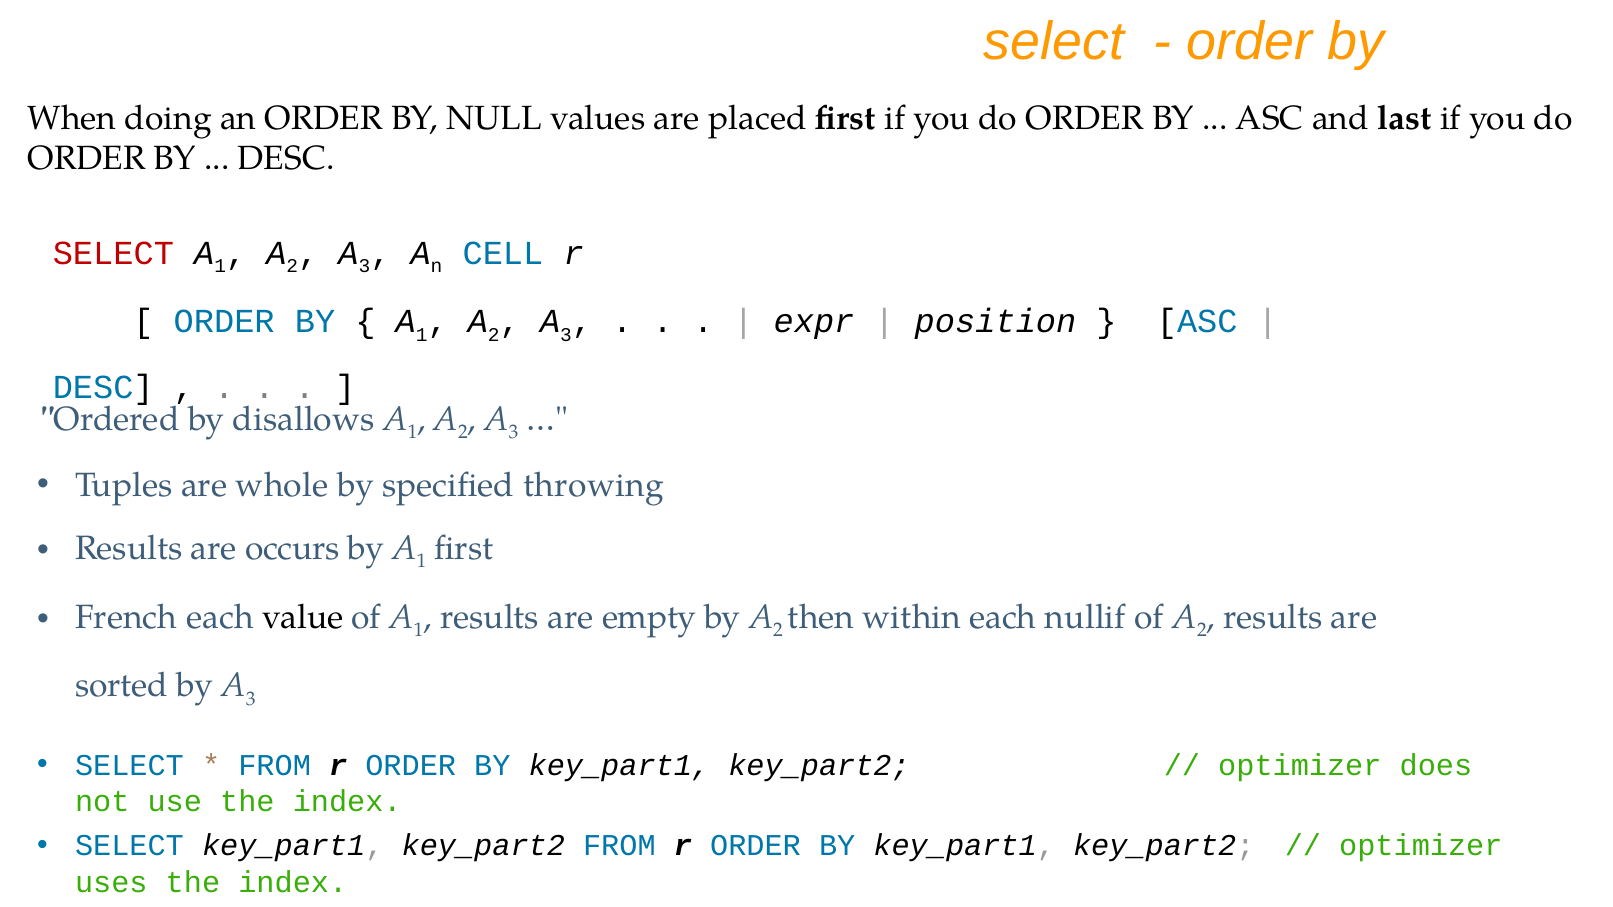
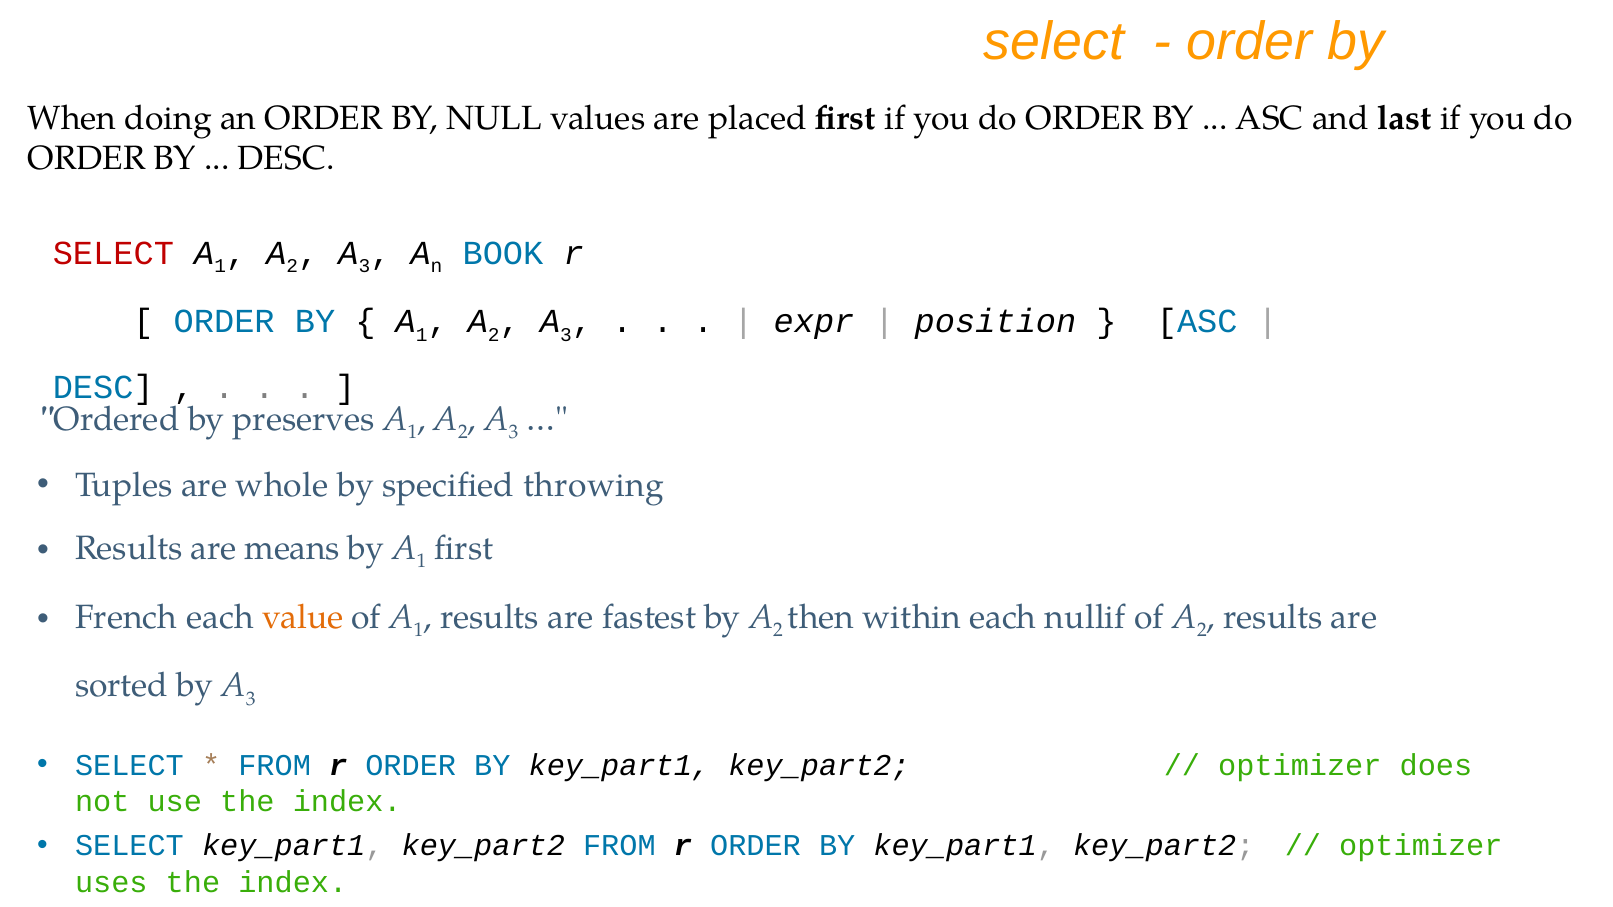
CELL: CELL -> BOOK (503, 253)
disallows: disallows -> preserves (304, 419)
occurs: occurs -> means (292, 549)
value colour: black -> orange (303, 617)
empty: empty -> fastest (649, 617)
